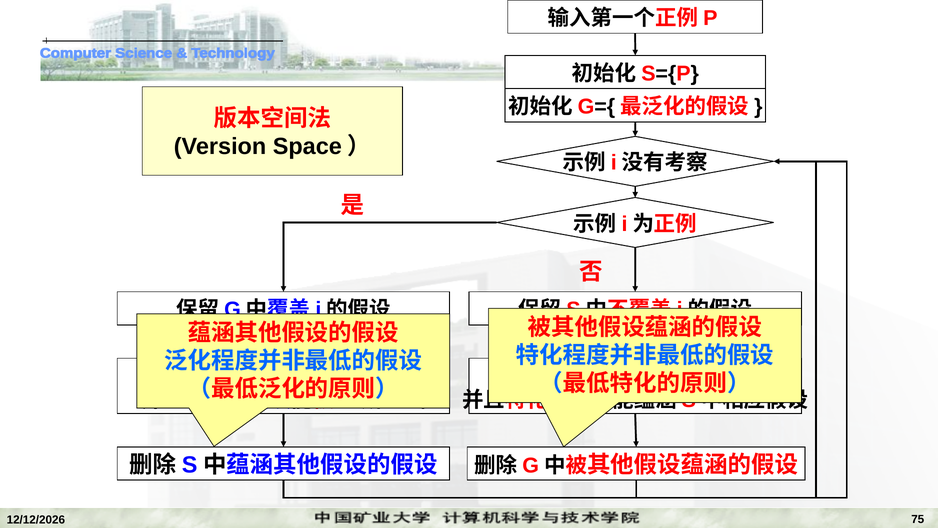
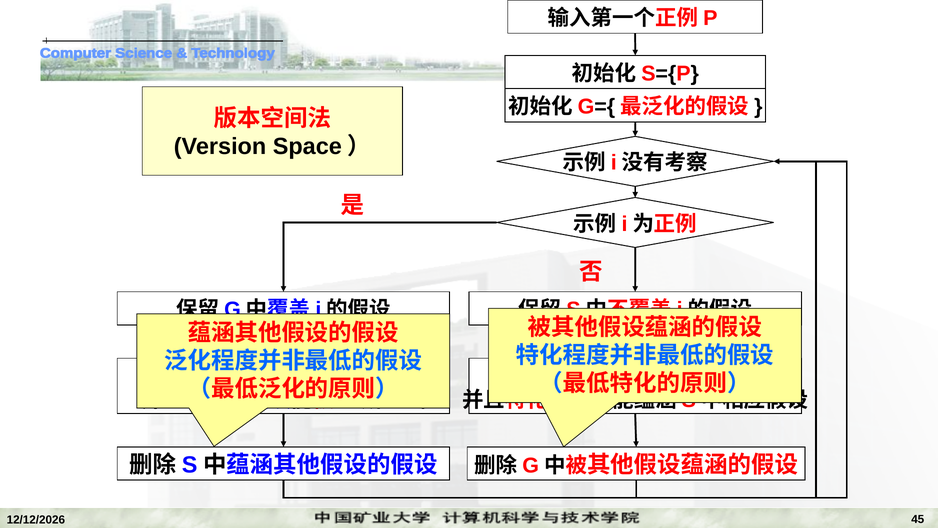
75: 75 -> 45 (918, 519)
